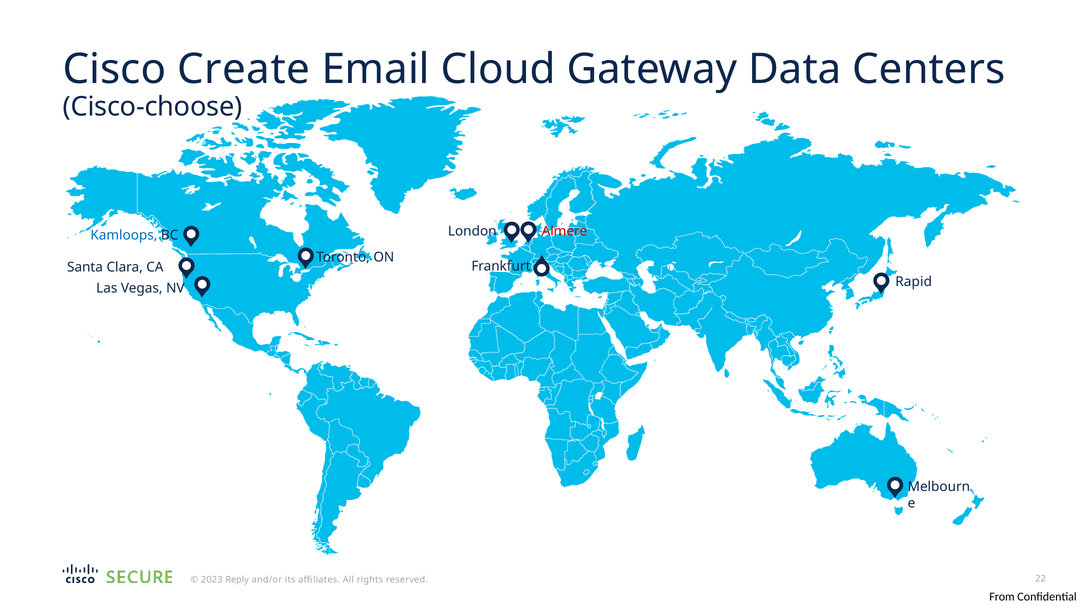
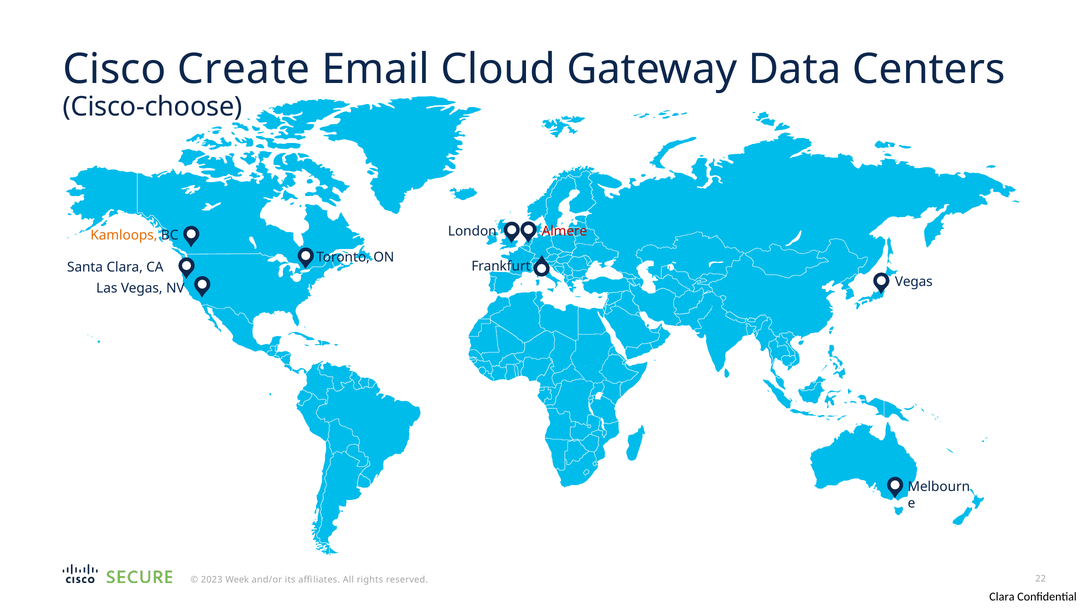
Kamloops colour: blue -> orange (124, 235)
Rapid: Rapid -> Vegas (914, 282)
Reply: Reply -> Week (237, 579)
From: From -> Clara (1002, 596)
